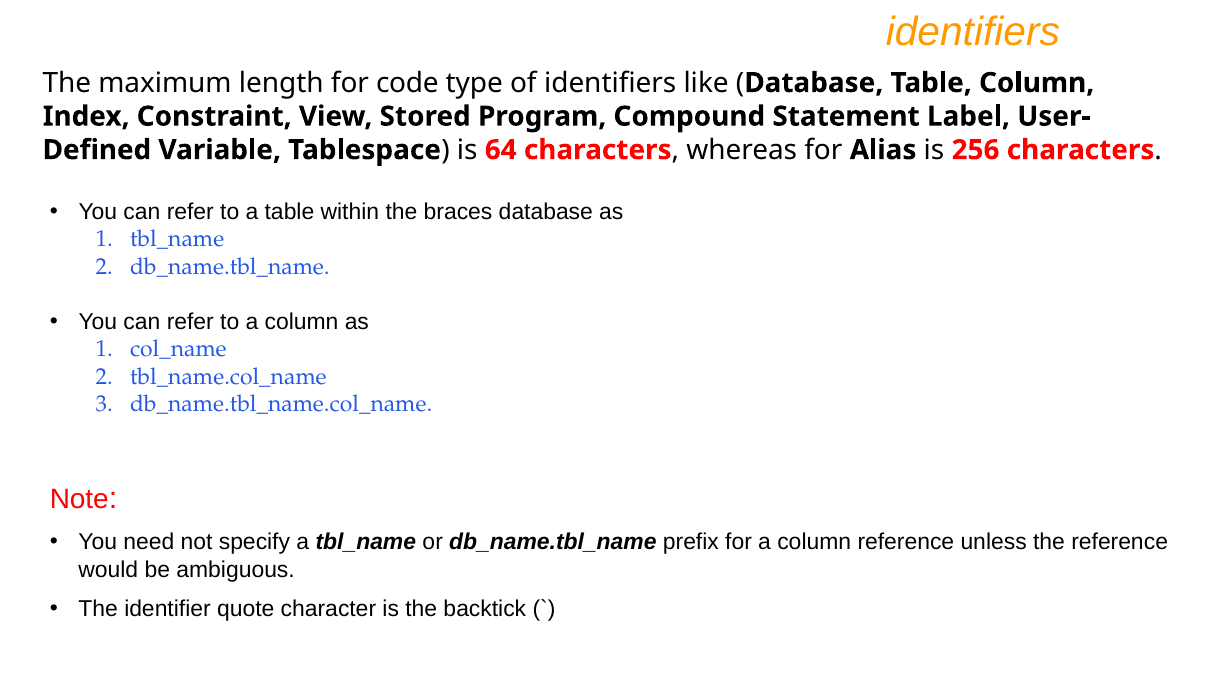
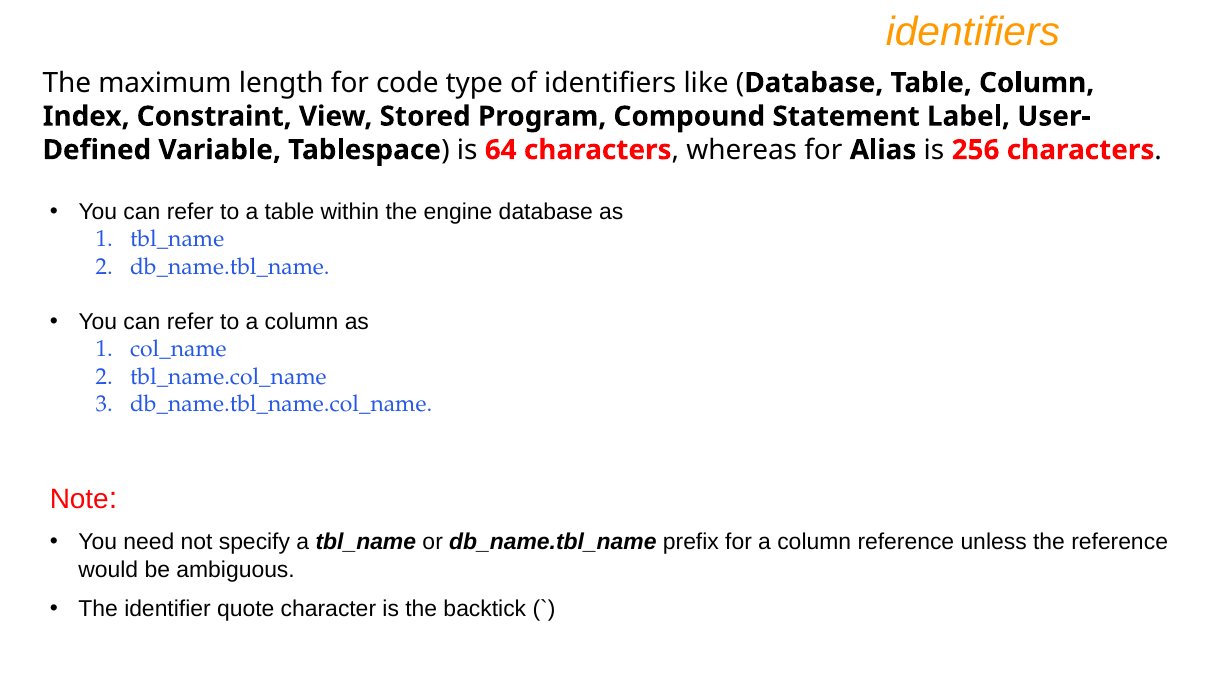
braces: braces -> engine (458, 212)
